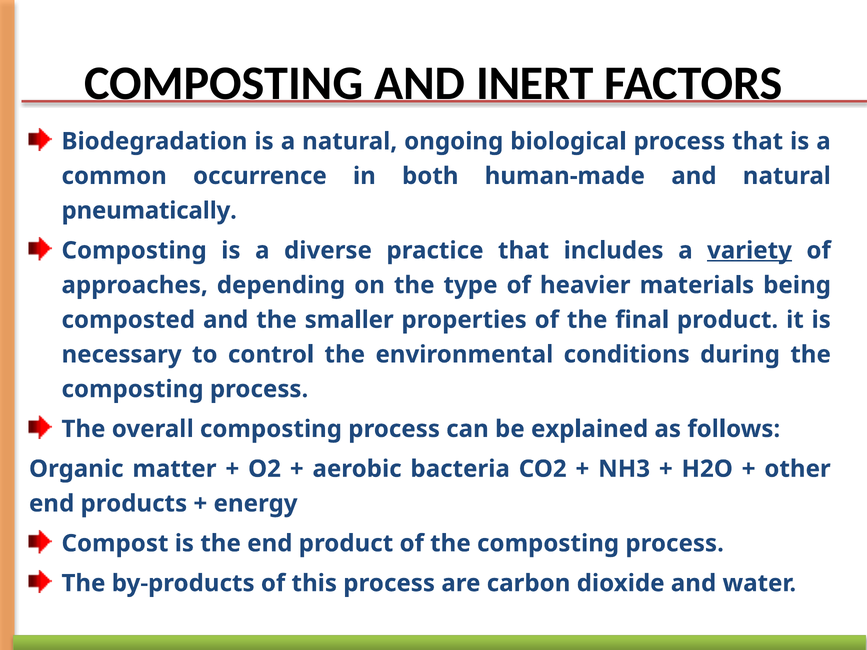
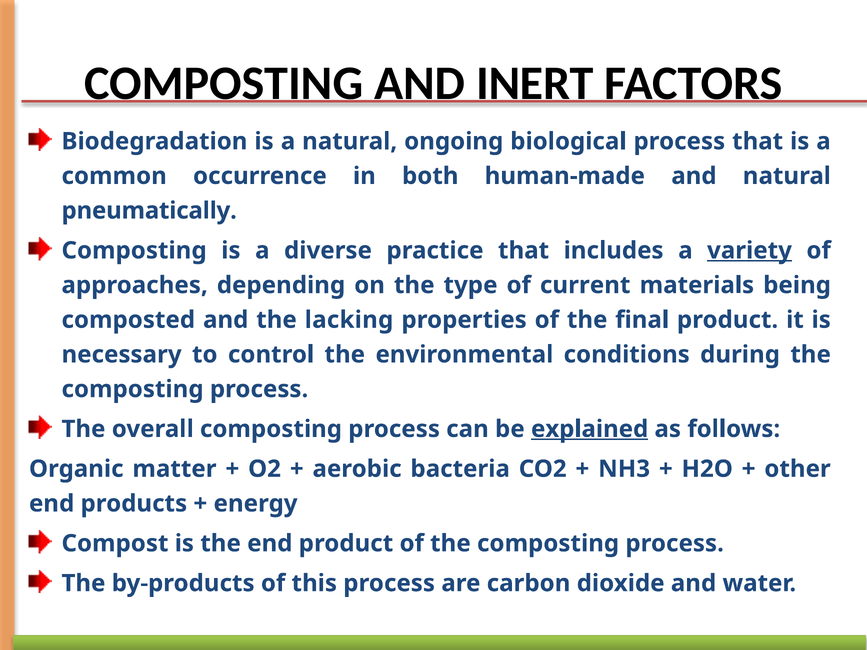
heavier: heavier -> current (585, 285)
smaller: smaller -> lacking (349, 320)
explained underline: none -> present (590, 429)
